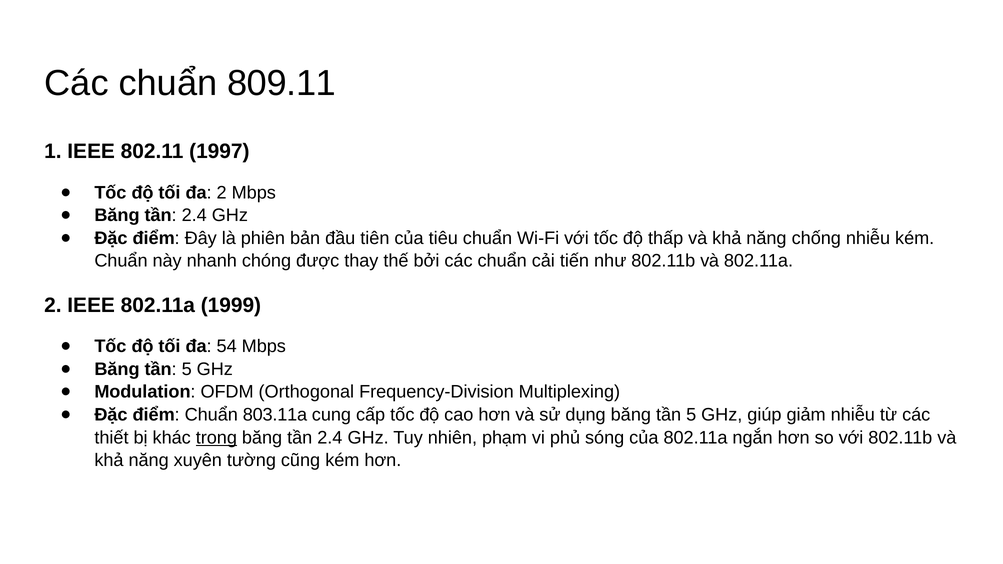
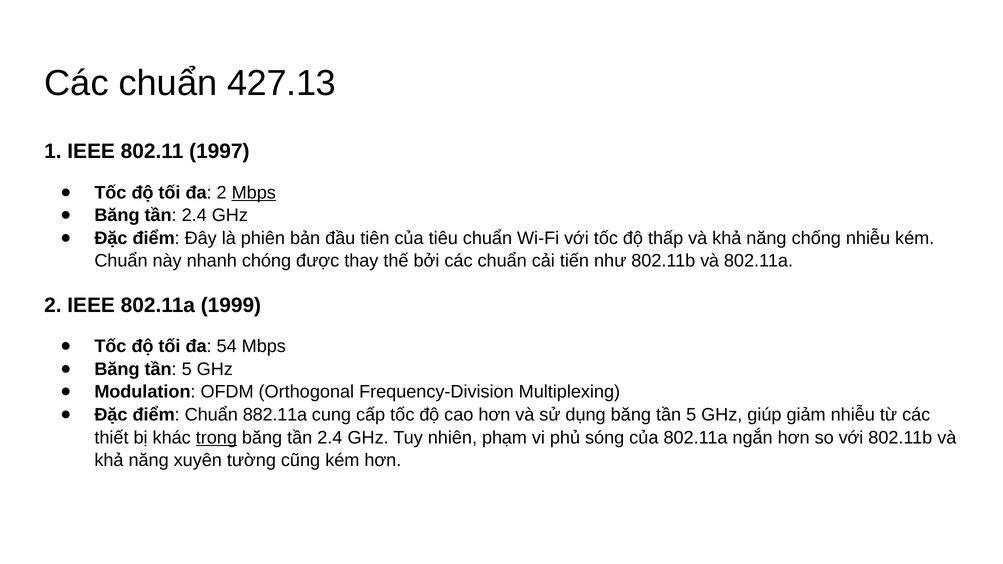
809.11: 809.11 -> 427.13 (282, 83)
Mbps underline: none -> present (254, 193)
803.11a: 803.11a -> 882.11a (275, 415)
